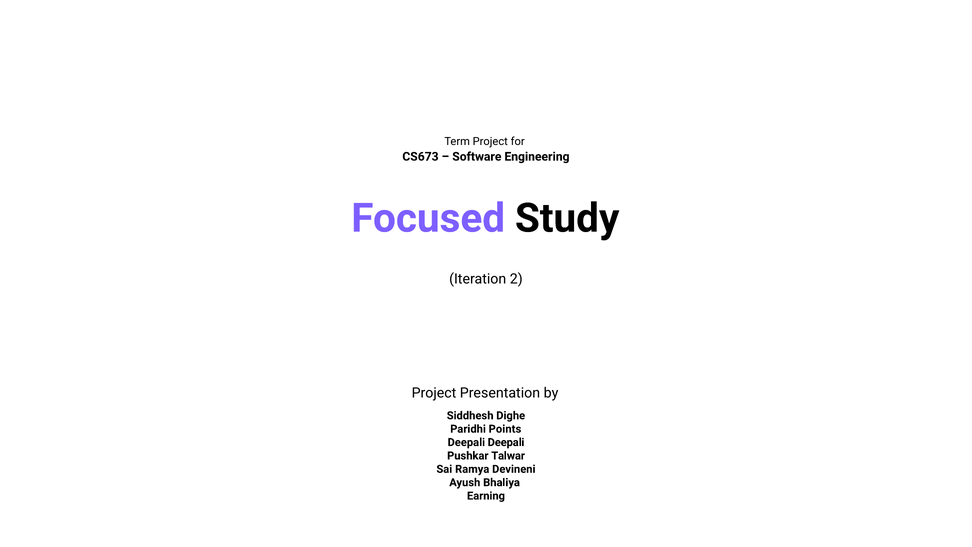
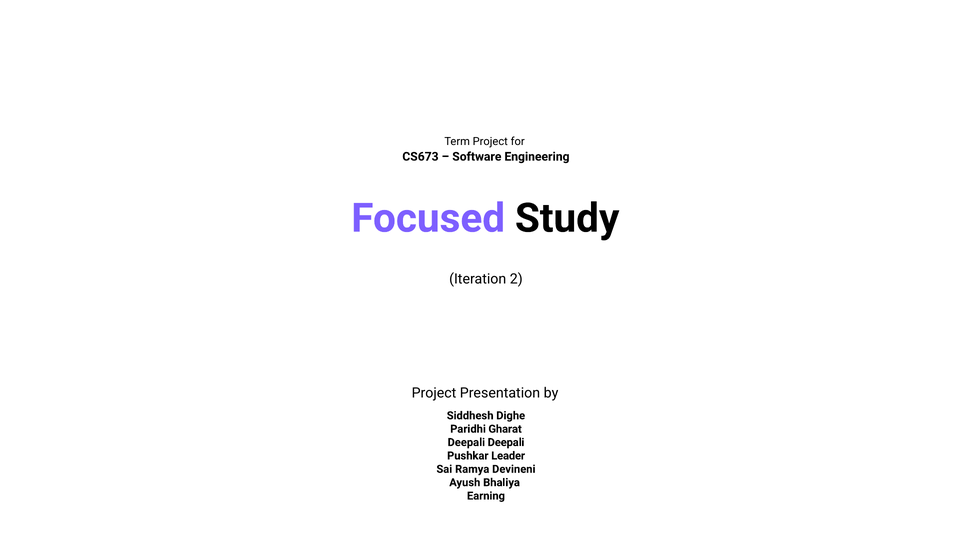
Points: Points -> Gharat (505, 429)
Talwar: Talwar -> Leader (508, 456)
